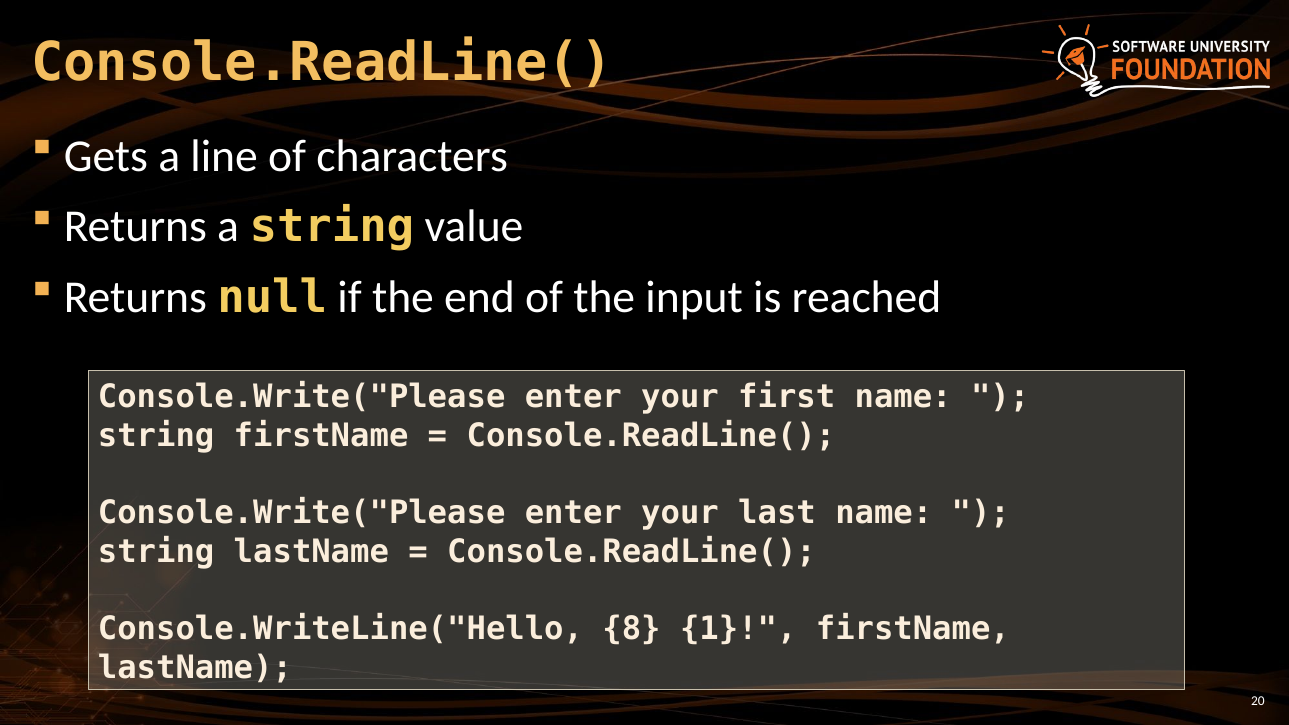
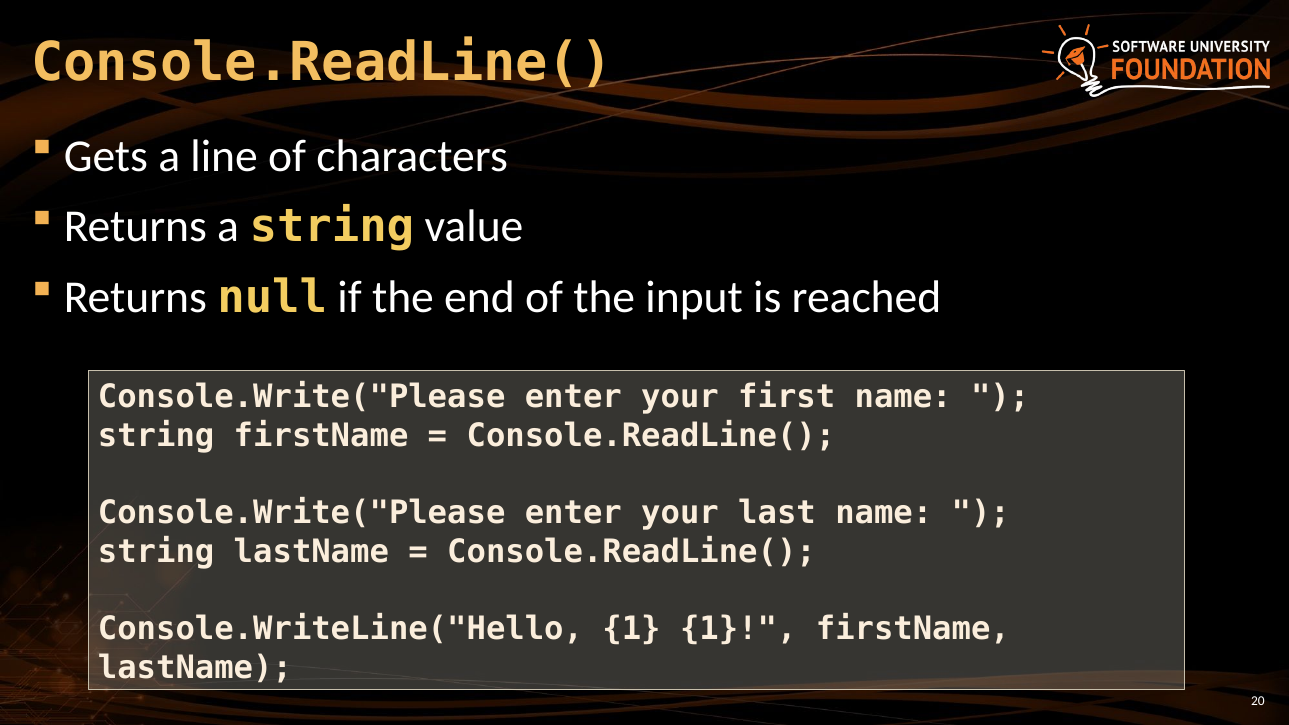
Console.WriteLine("Hello 8: 8 -> 1 (632, 629)
